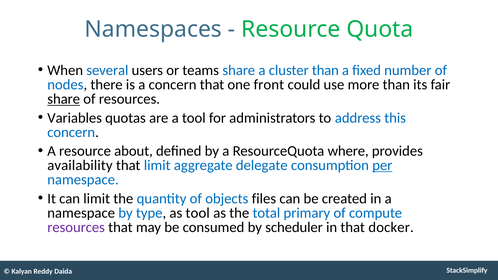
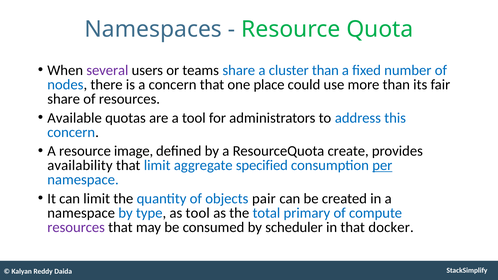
several colour: blue -> purple (107, 70)
front: front -> place (269, 85)
share underline: present -> none (64, 99)
Variables: Variables -> Available (75, 118)
about: about -> image (134, 151)
where: where -> create (348, 151)
delegate: delegate -> specified (262, 165)
files: files -> pair (264, 199)
